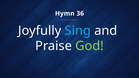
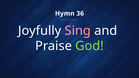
Sing colour: light blue -> pink (78, 31)
